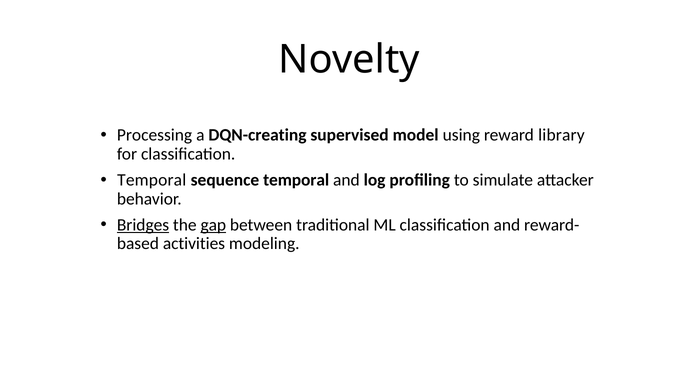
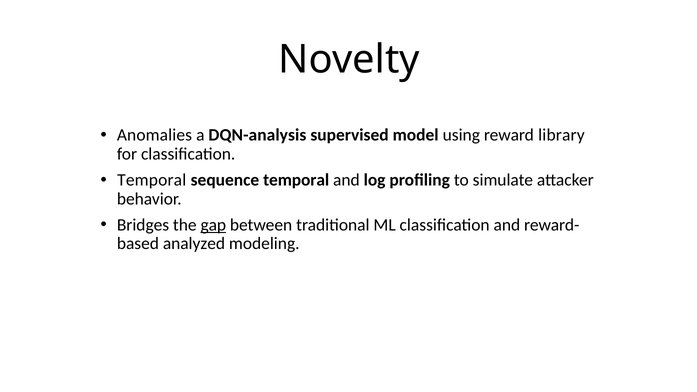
Processing: Processing -> Anomalies (154, 135)
DQN-creating: DQN-creating -> DQN-analysis (257, 135)
Bridges underline: present -> none (143, 225)
activities: activities -> analyzed (194, 244)
